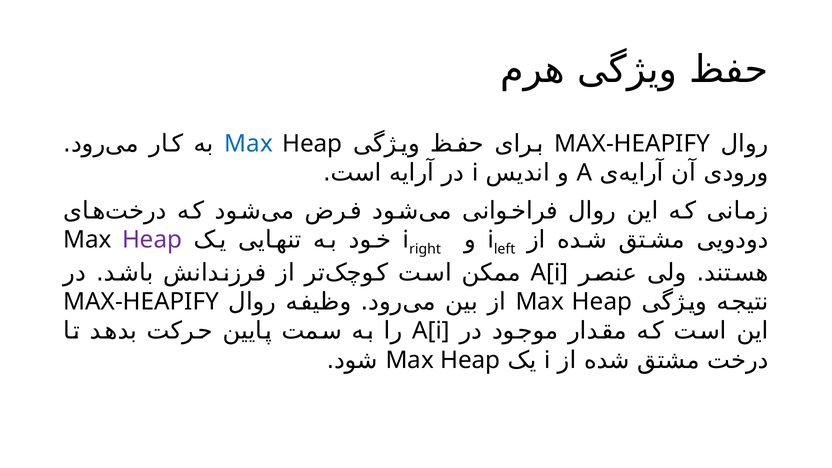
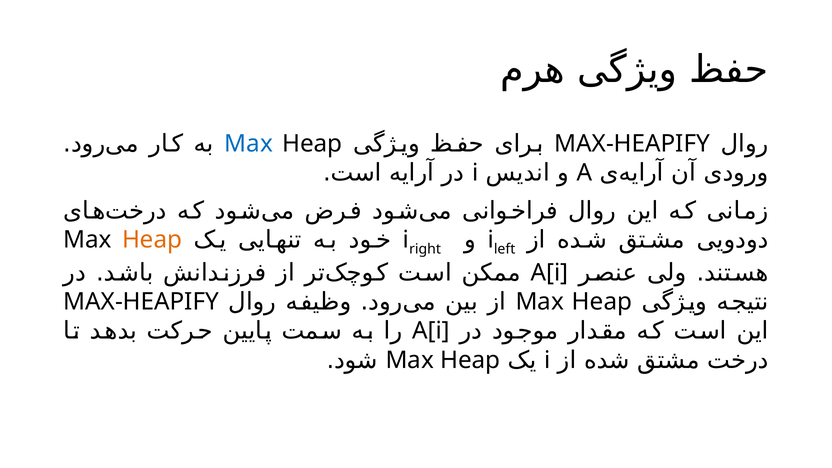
Heap colour: purple -> orange (152, 240)
